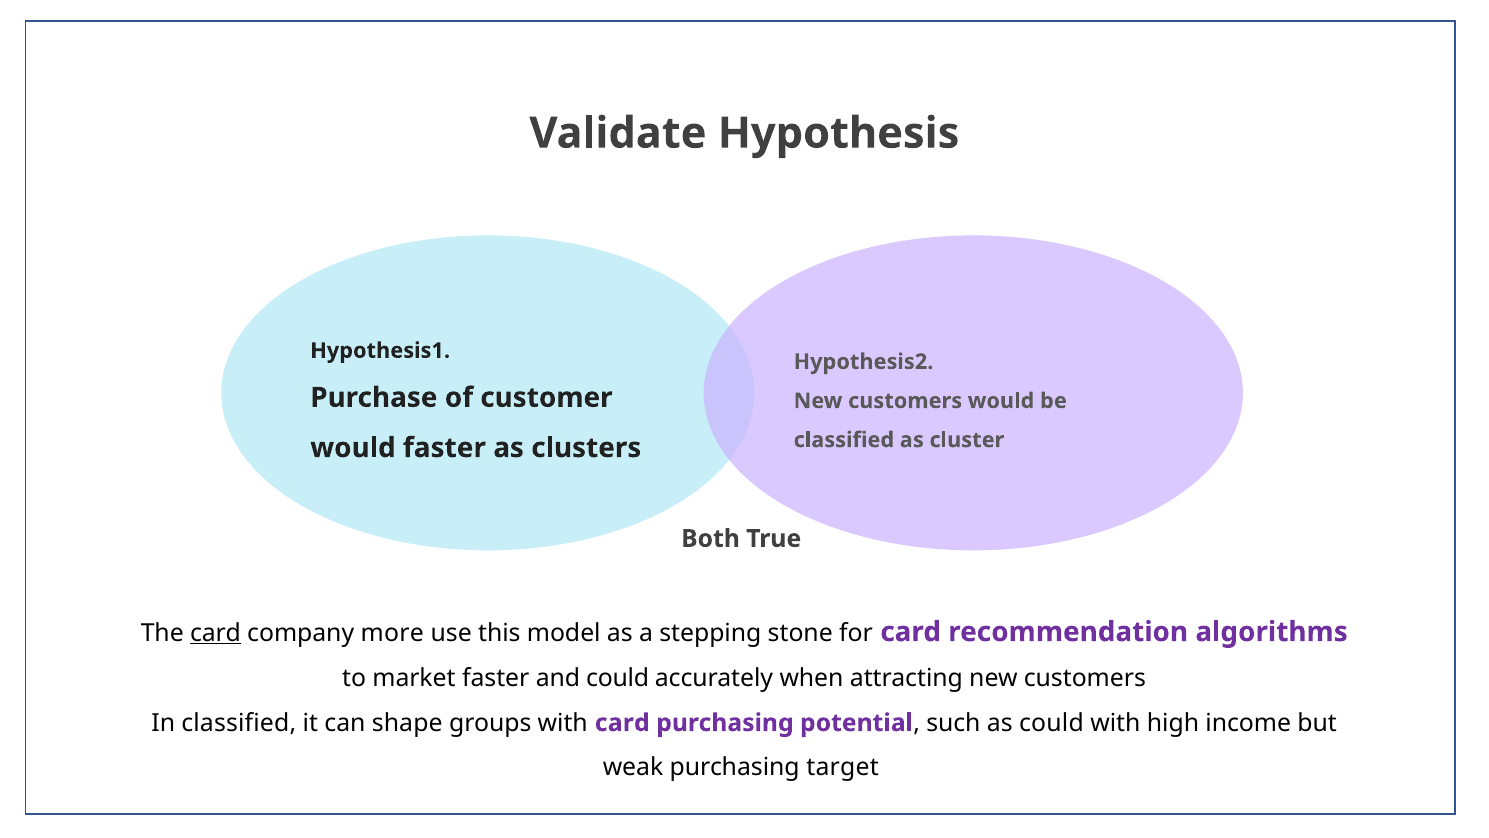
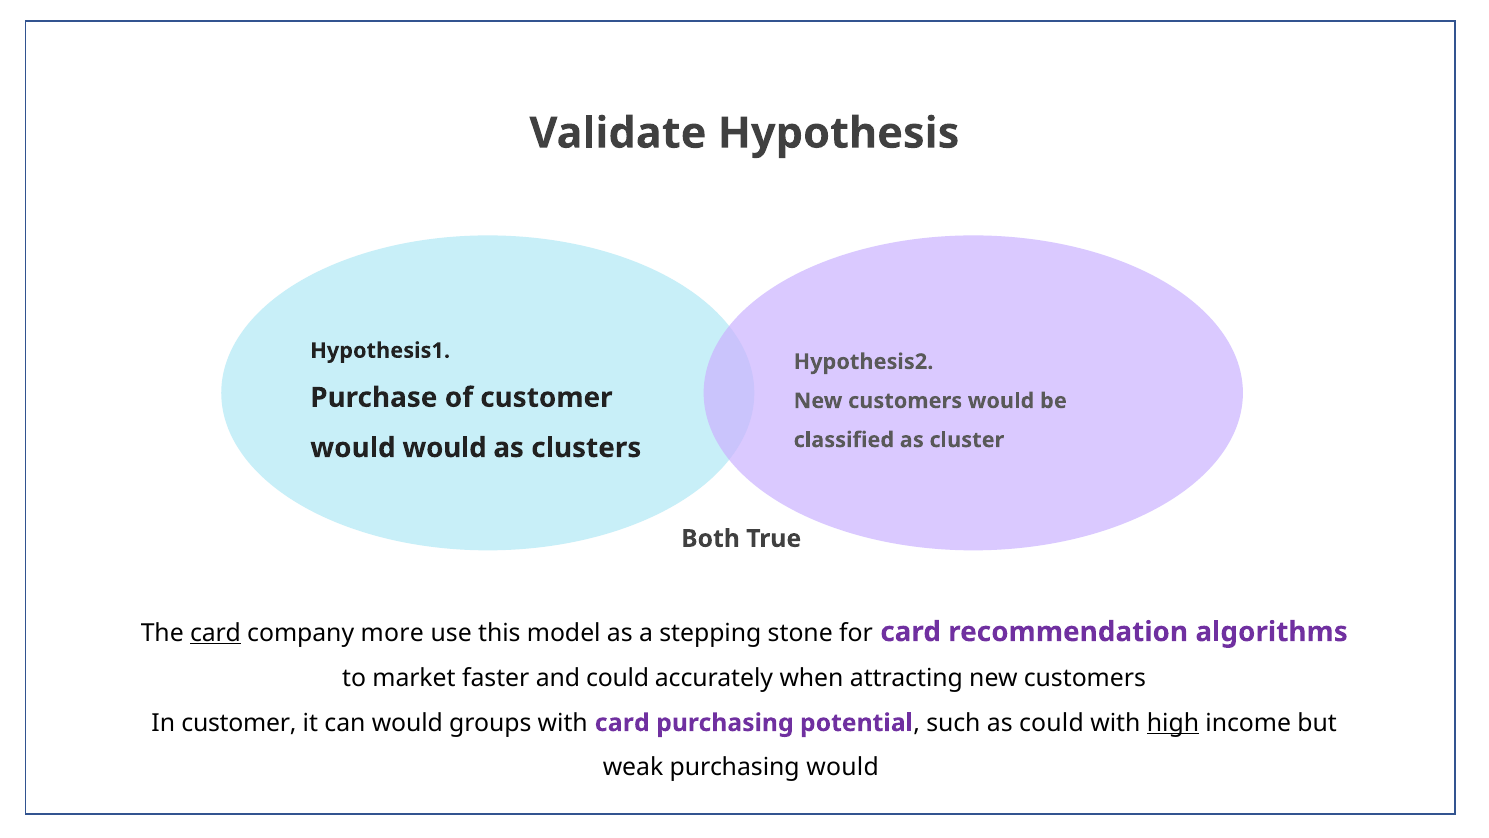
would faster: faster -> would (445, 448)
In classified: classified -> customer (239, 723)
can shape: shape -> would (407, 723)
high underline: none -> present (1173, 723)
purchasing target: target -> would (843, 767)
